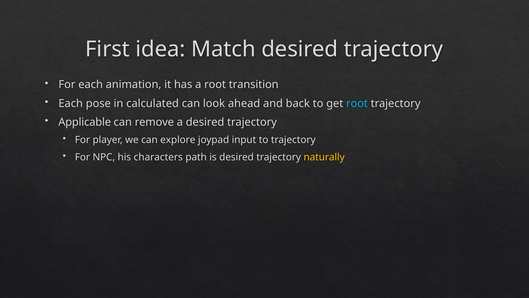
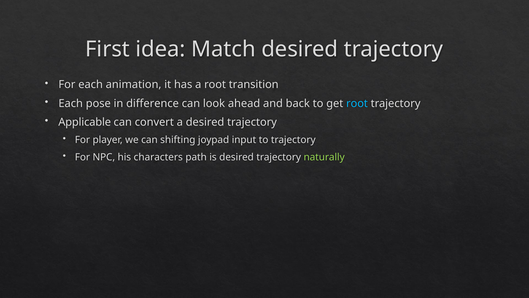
calculated: calculated -> difference (153, 103)
remove: remove -> convert (154, 122)
explore: explore -> shifting (178, 140)
naturally colour: yellow -> light green (324, 157)
